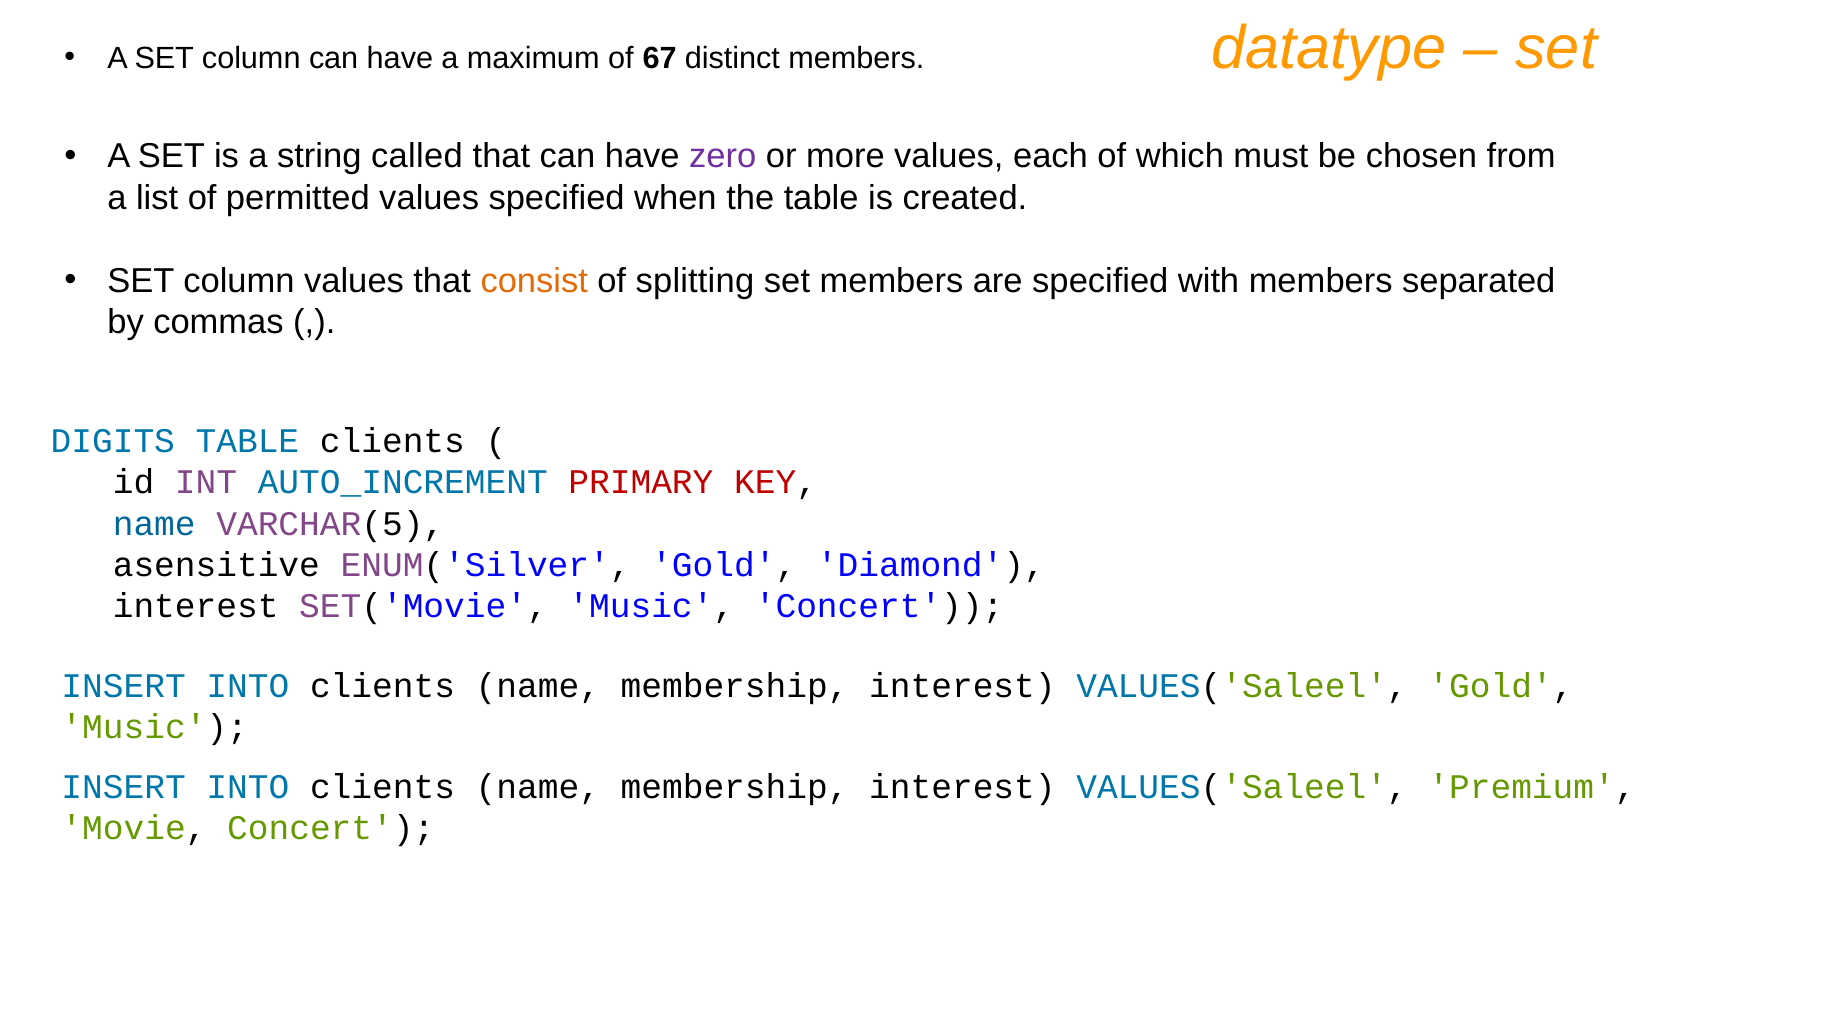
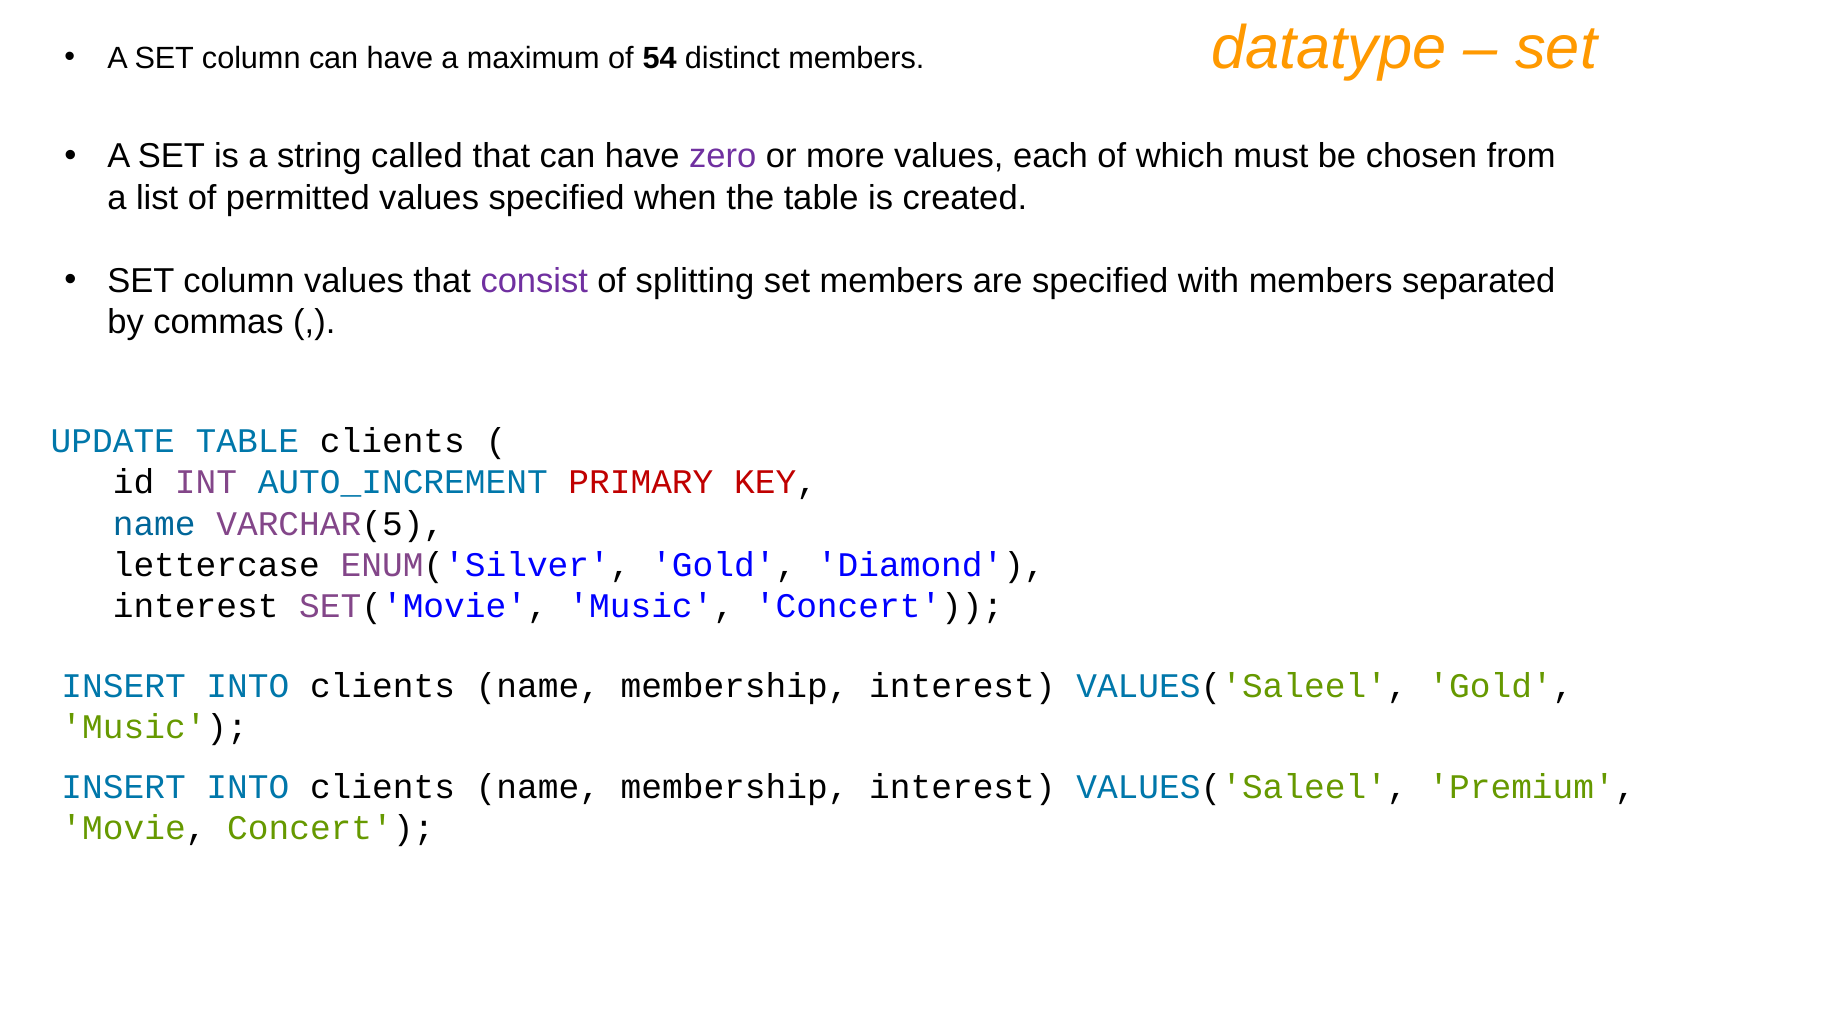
67: 67 -> 54 (660, 58)
consist colour: orange -> purple (534, 281)
DIGITS: DIGITS -> UPDATE (113, 441)
asensitive: asensitive -> lettercase (216, 565)
